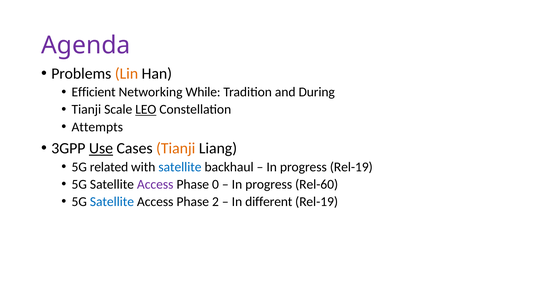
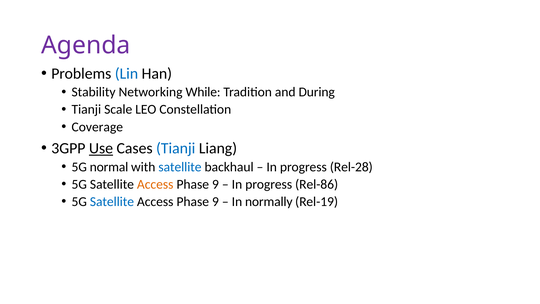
Lin colour: orange -> blue (126, 73)
Efficient: Efficient -> Stability (94, 92)
LEO underline: present -> none (146, 109)
Attempts: Attempts -> Coverage (97, 127)
Tianji colour: orange -> blue (176, 148)
related: related -> normal (109, 167)
progress Rel-19: Rel-19 -> Rel-28 (351, 167)
Access colour: purple -> orange (155, 184)
0: 0 -> 9 (215, 184)
Rel-60: Rel-60 -> Rel-86 (317, 184)
2: 2 -> 9 (215, 202)
different: different -> normally (269, 202)
